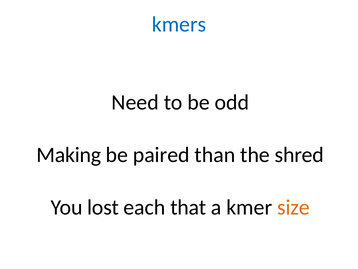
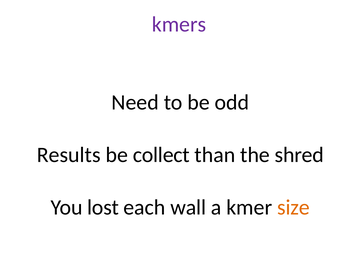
kmers colour: blue -> purple (179, 24)
Making: Making -> Results (69, 155)
paired: paired -> collect (161, 155)
that: that -> wall (188, 207)
